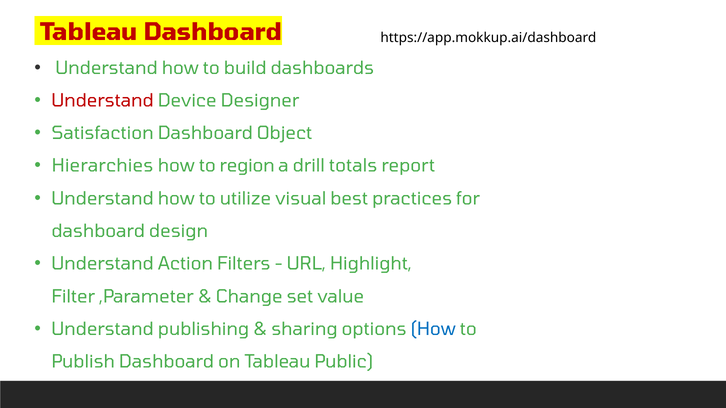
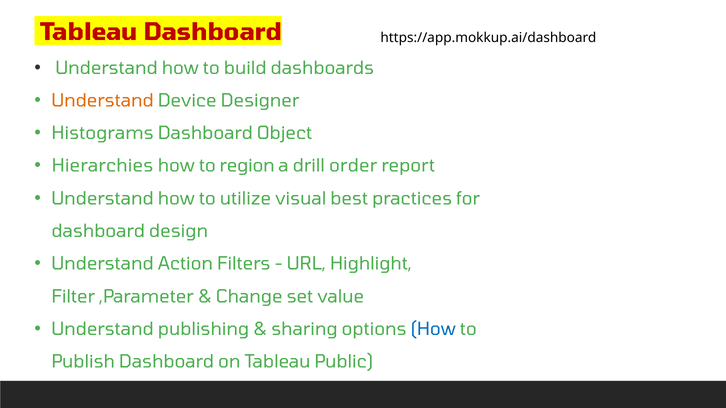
Understand colour: red -> orange (103, 101)
Satisfaction: Satisfaction -> Histograms (103, 133)
totals: totals -> order (353, 166)
